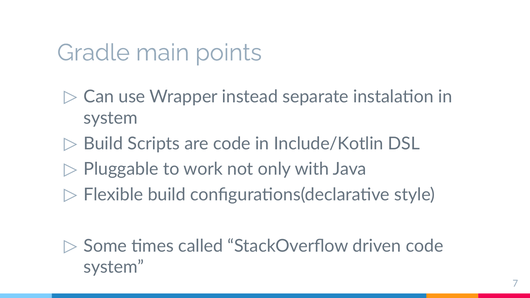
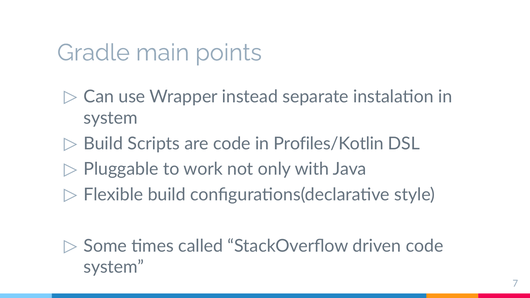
Include/Kotlin: Include/Kotlin -> Profiles/Kotlin (329, 144)
